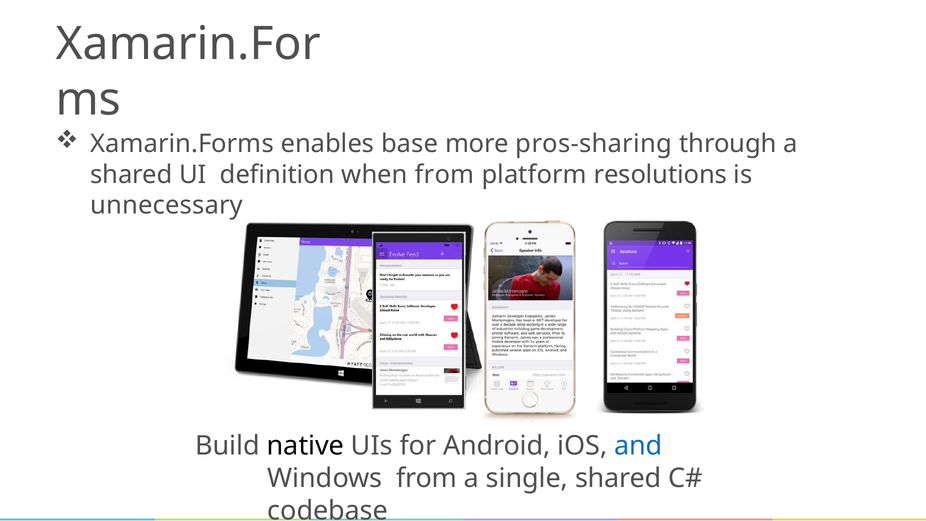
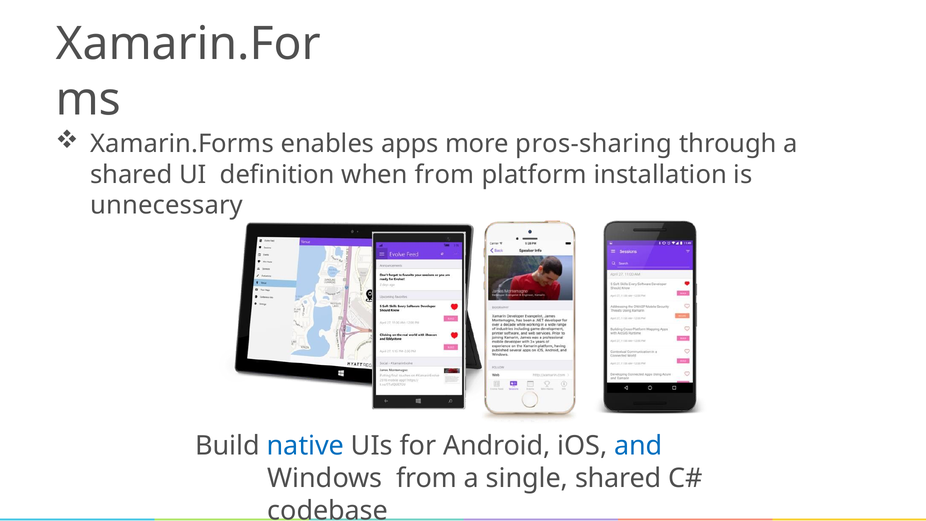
base: base -> apps (410, 144)
resolutions: resolutions -> installation (660, 175)
native colour: black -> blue (305, 446)
